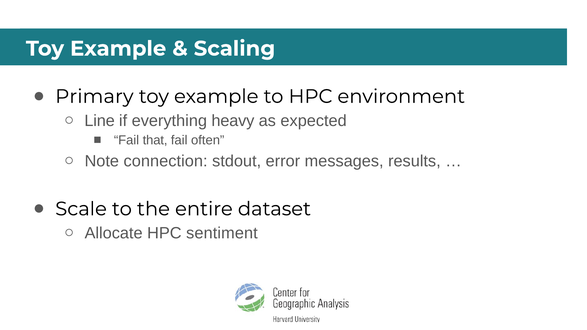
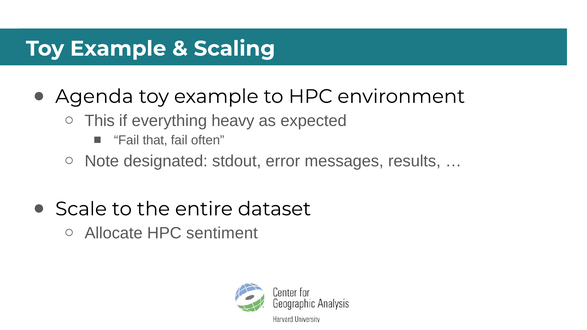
Primary: Primary -> Agenda (94, 96)
Line: Line -> This (100, 121)
connection: connection -> designated (166, 161)
